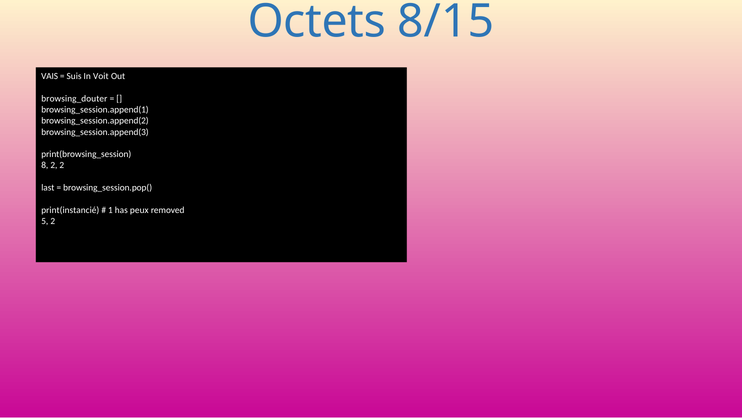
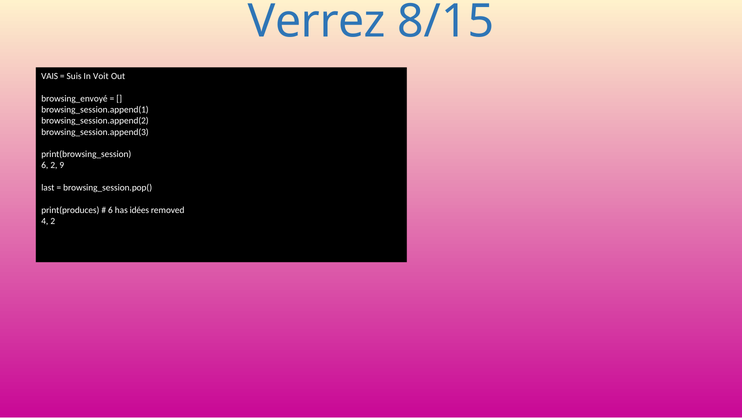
Octets: Octets -> Verrez (317, 21)
browsing_douter: browsing_douter -> browsing_envoyé (74, 98)
8: 8 -> 6 (45, 165)
2 2: 2 -> 9 (62, 165)
print(instancié: print(instancié -> print(produces (70, 210)
1: 1 -> 6 (110, 210)
peux: peux -> idées (139, 210)
5: 5 -> 4 (45, 221)
